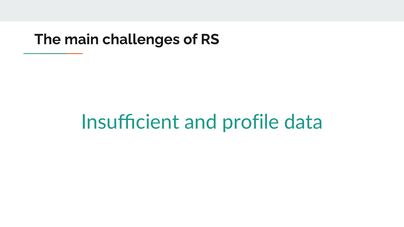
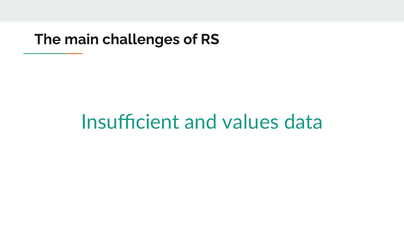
profile: profile -> values (251, 122)
